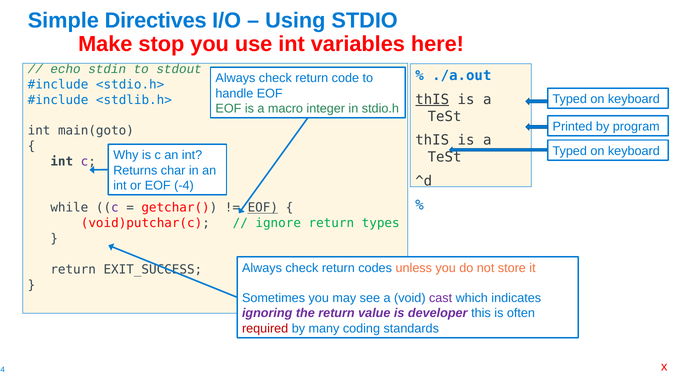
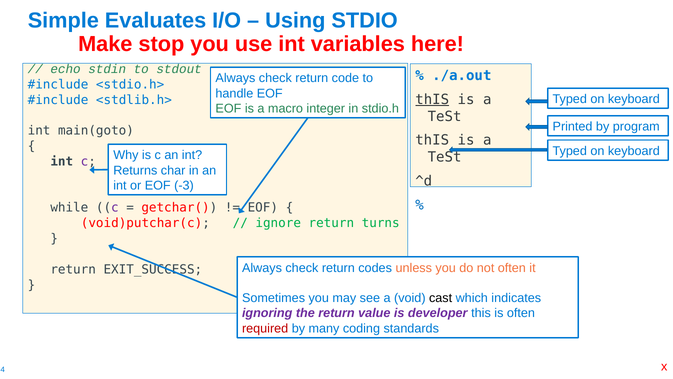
Directives: Directives -> Evaluates (156, 20)
-4: -4 -> -3 (184, 185)
EOF underline: present -> none (263, 208)
types: types -> turns (381, 223)
not store: store -> often (512, 268)
cast colour: purple -> black (441, 298)
